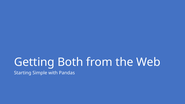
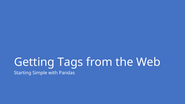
Both: Both -> Tags (70, 62)
